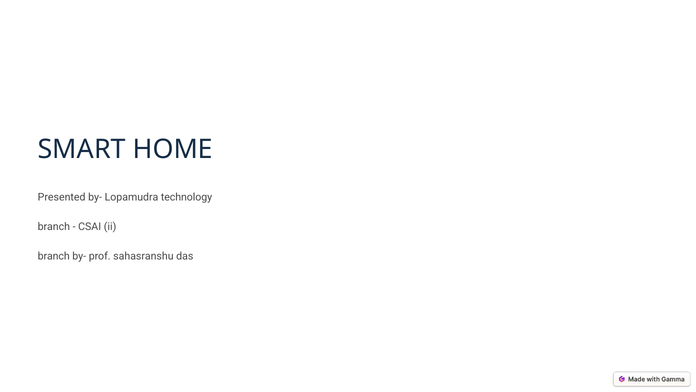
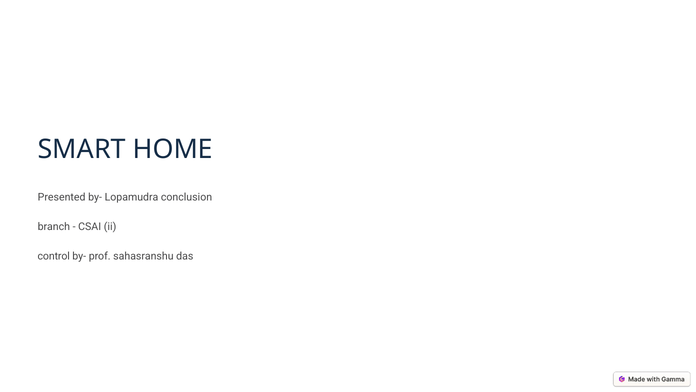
technology: technology -> conclusion (187, 197)
branch: branch -> control (54, 256)
